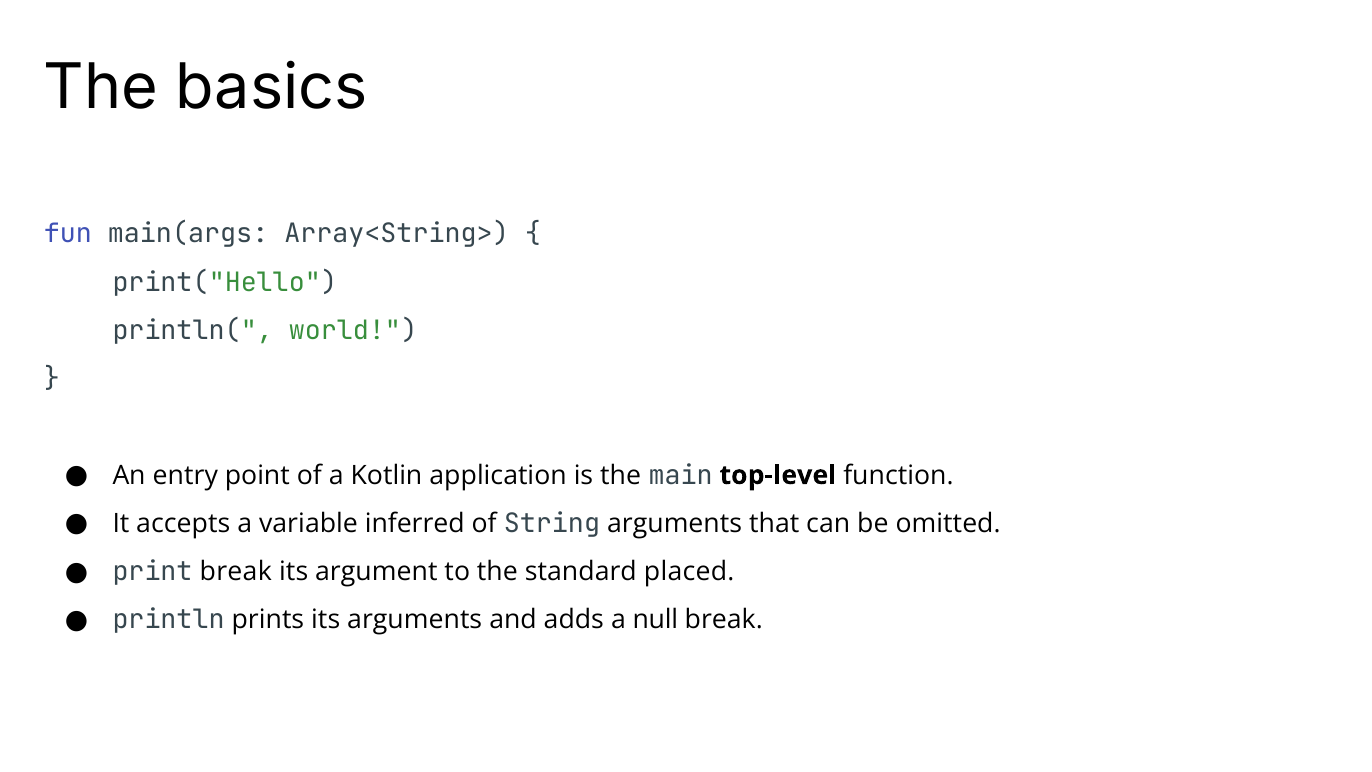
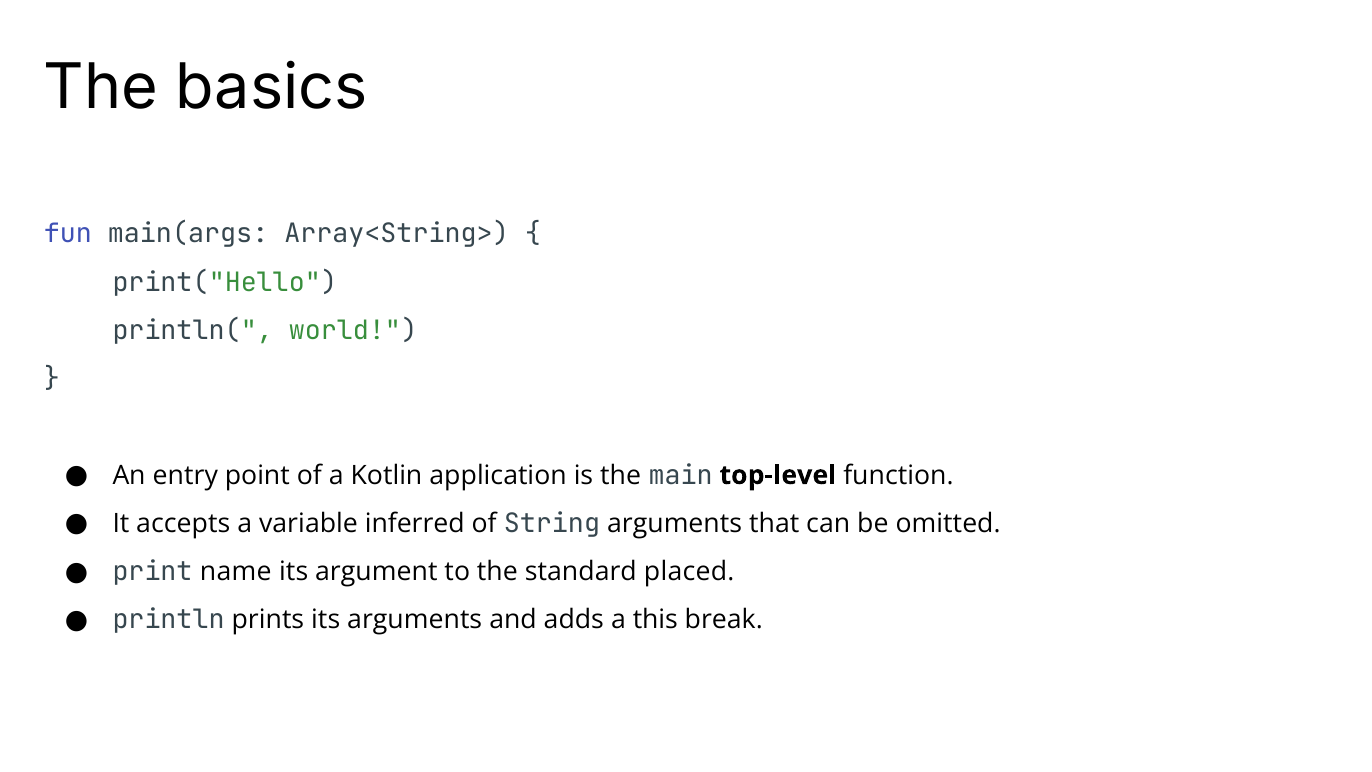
print break: break -> name (236, 572)
null: null -> this (655, 620)
